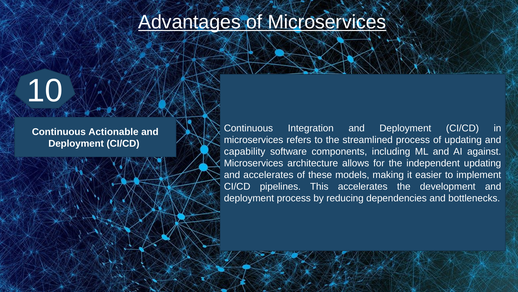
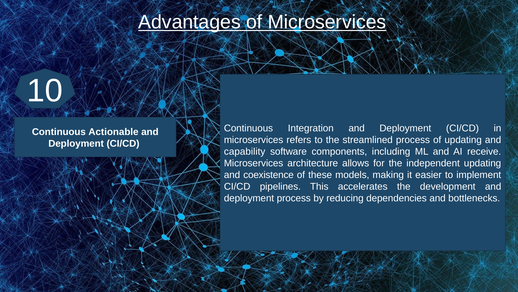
against: against -> receive (484, 151)
and accelerates: accelerates -> coexistence (269, 174)
